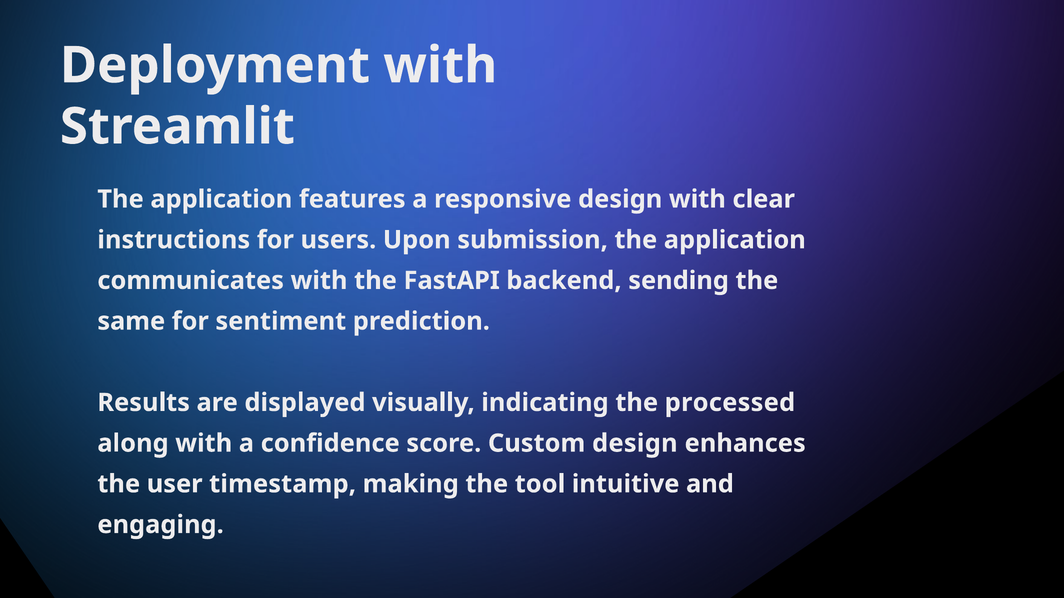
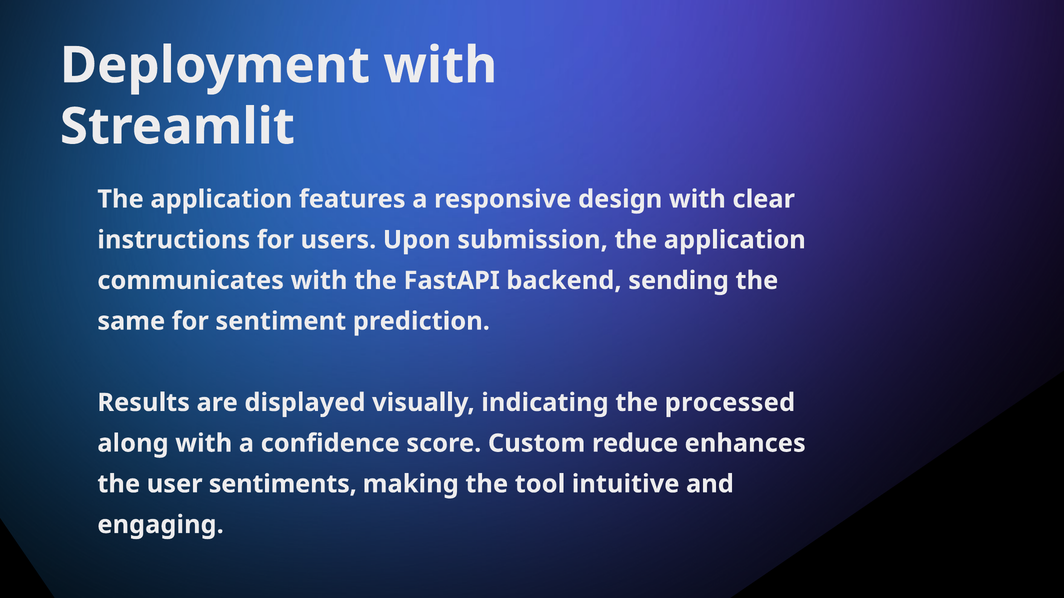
Custom design: design -> reduce (635, 444)
timestamp: timestamp -> sentiments (283, 484)
